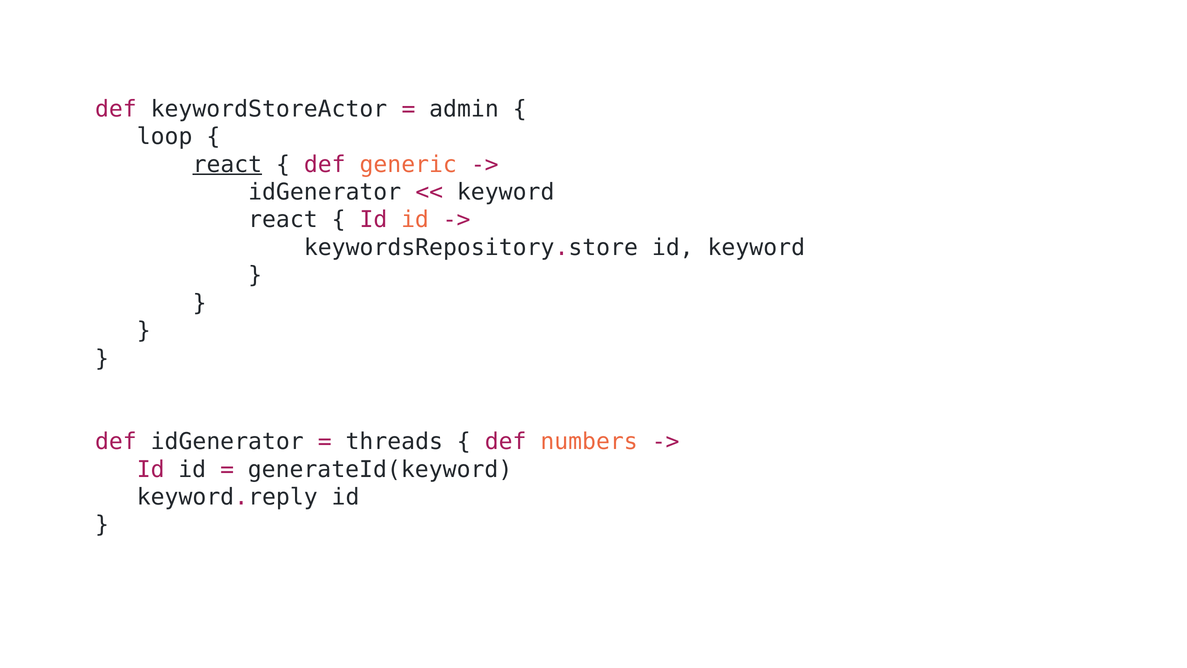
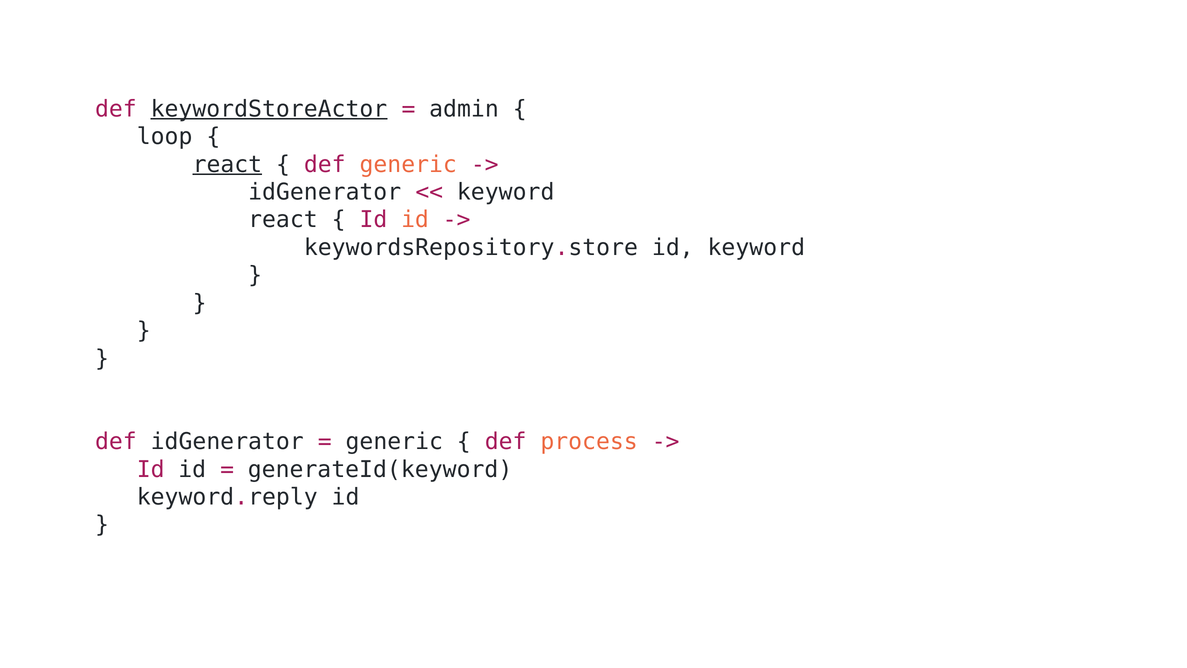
keywordStoreActor underline: none -> present (269, 109)
threads: threads -> generic (394, 441)
numbers: numbers -> process (589, 441)
